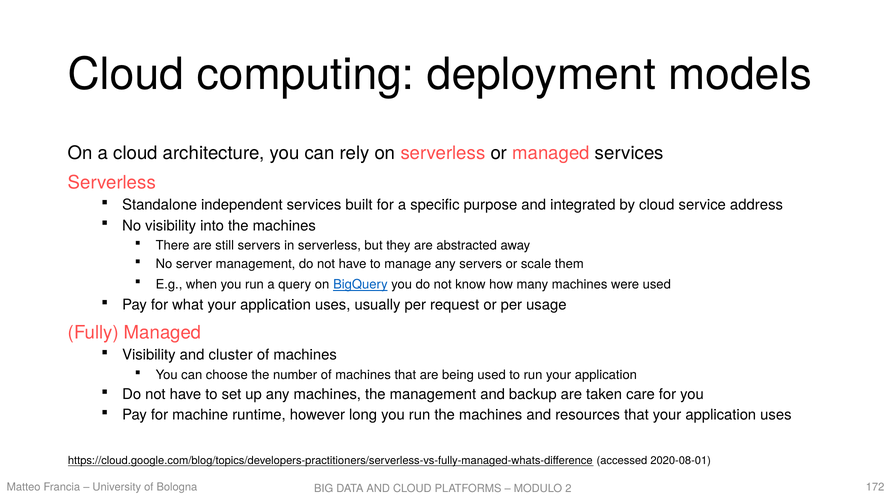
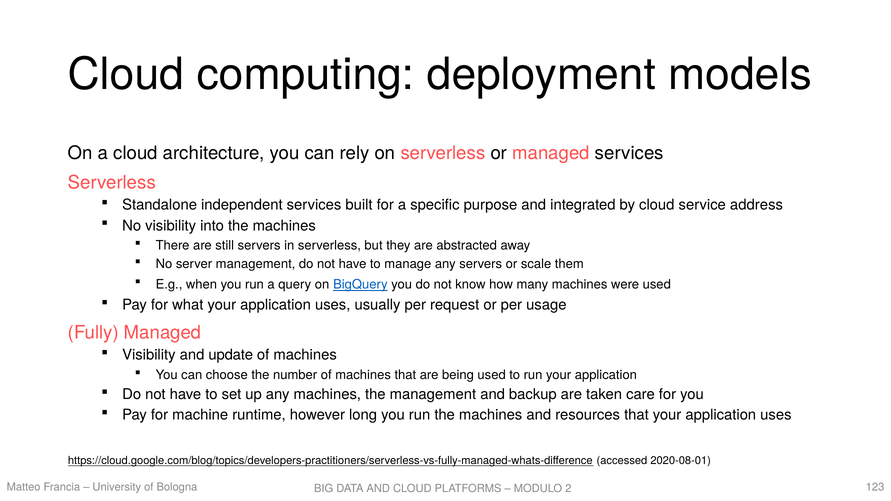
cluster: cluster -> update (231, 355)
172: 172 -> 123 (875, 487)
